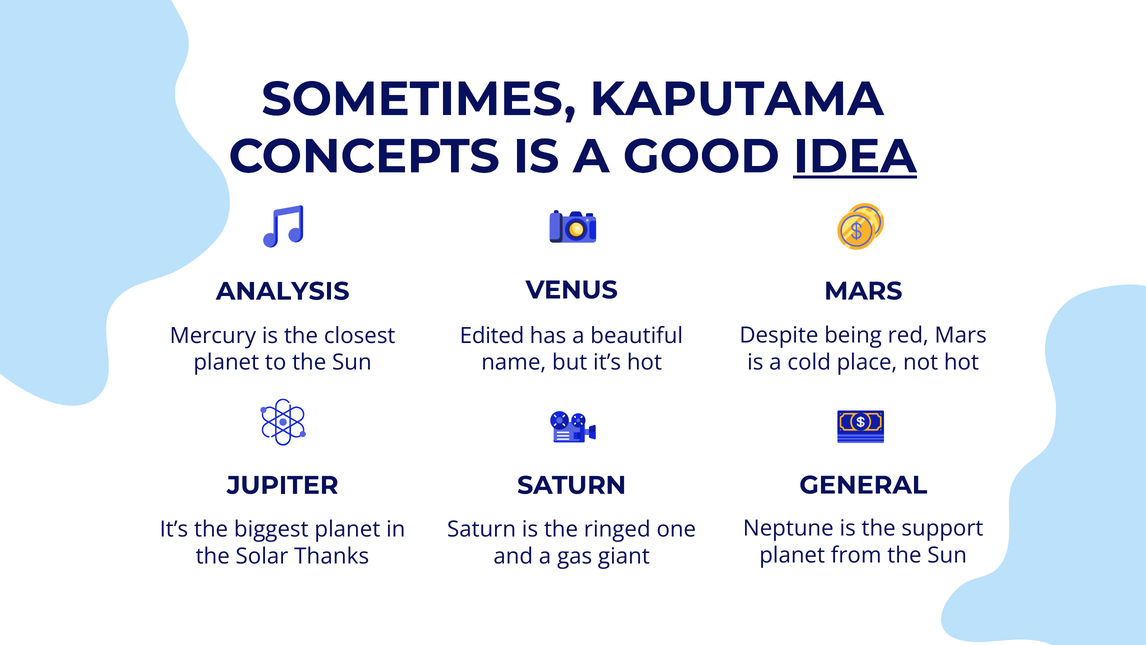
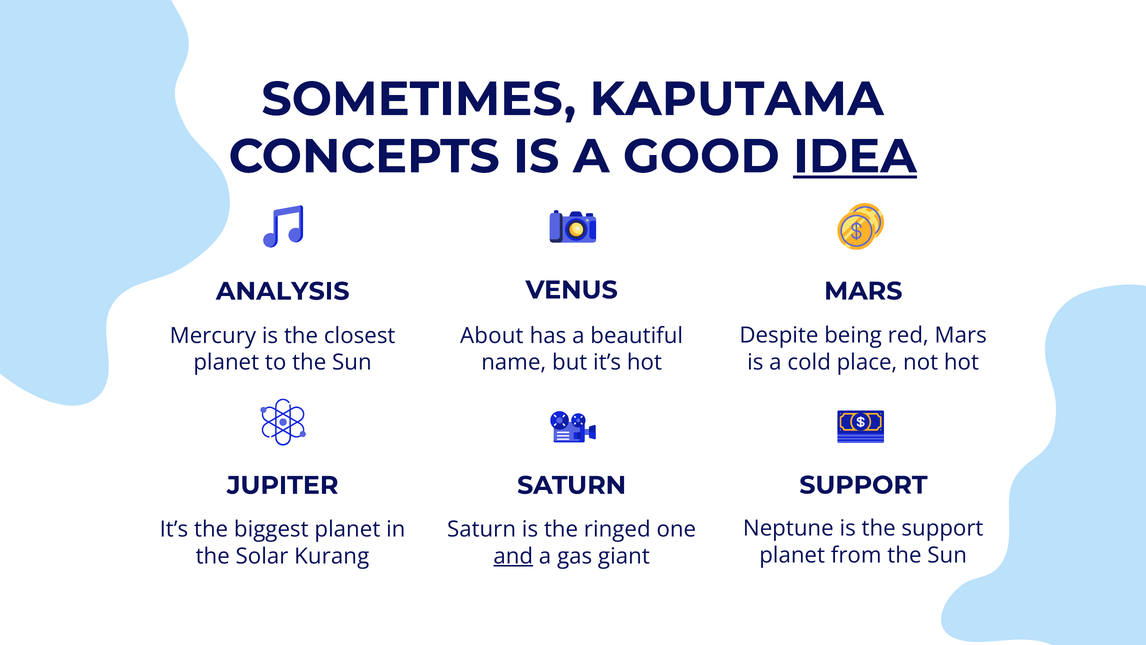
Edited: Edited -> About (492, 336)
GENERAL: GENERAL -> SUPPORT (863, 485)
Thanks: Thanks -> Kurang (332, 556)
and underline: none -> present (513, 556)
